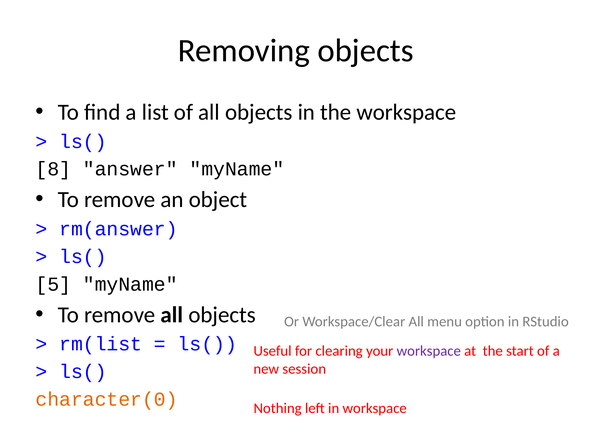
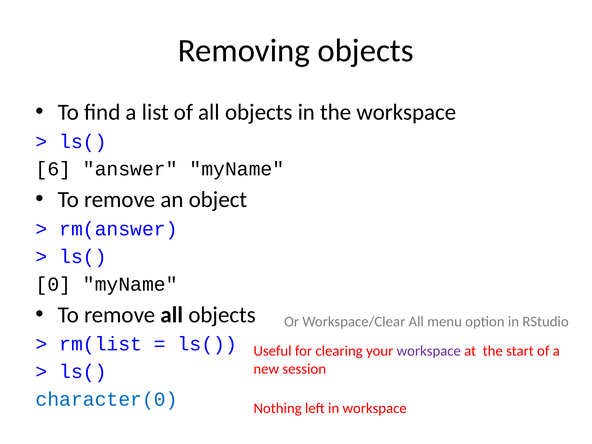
8: 8 -> 6 (53, 169)
5: 5 -> 0 (53, 284)
character(0 colour: orange -> blue (107, 399)
